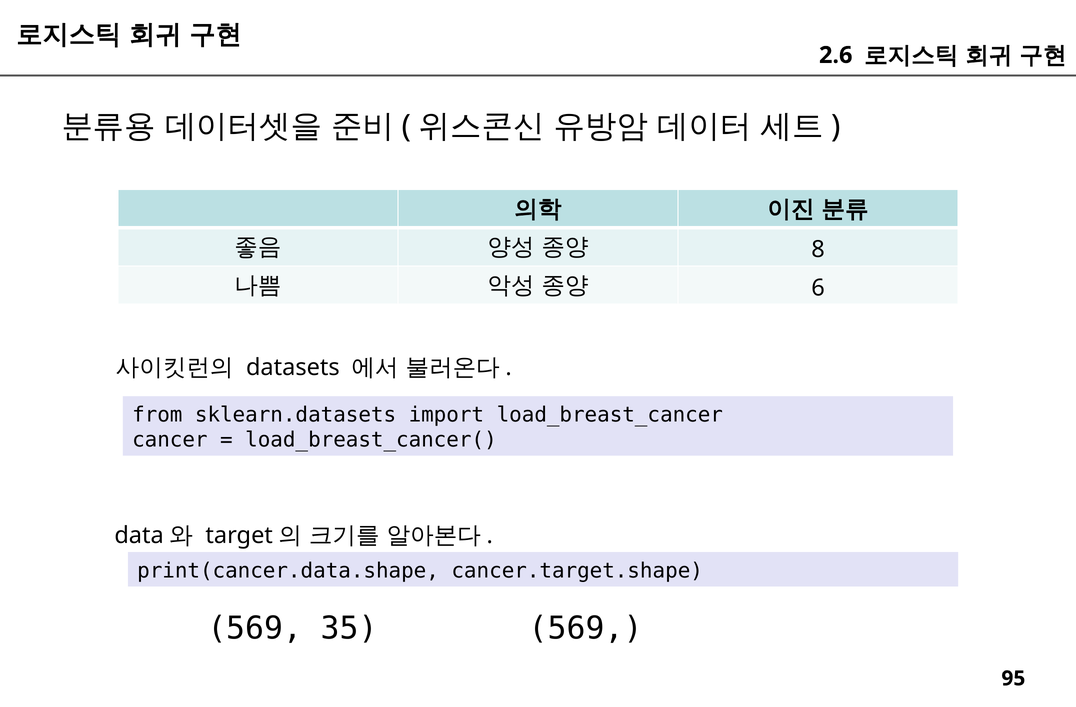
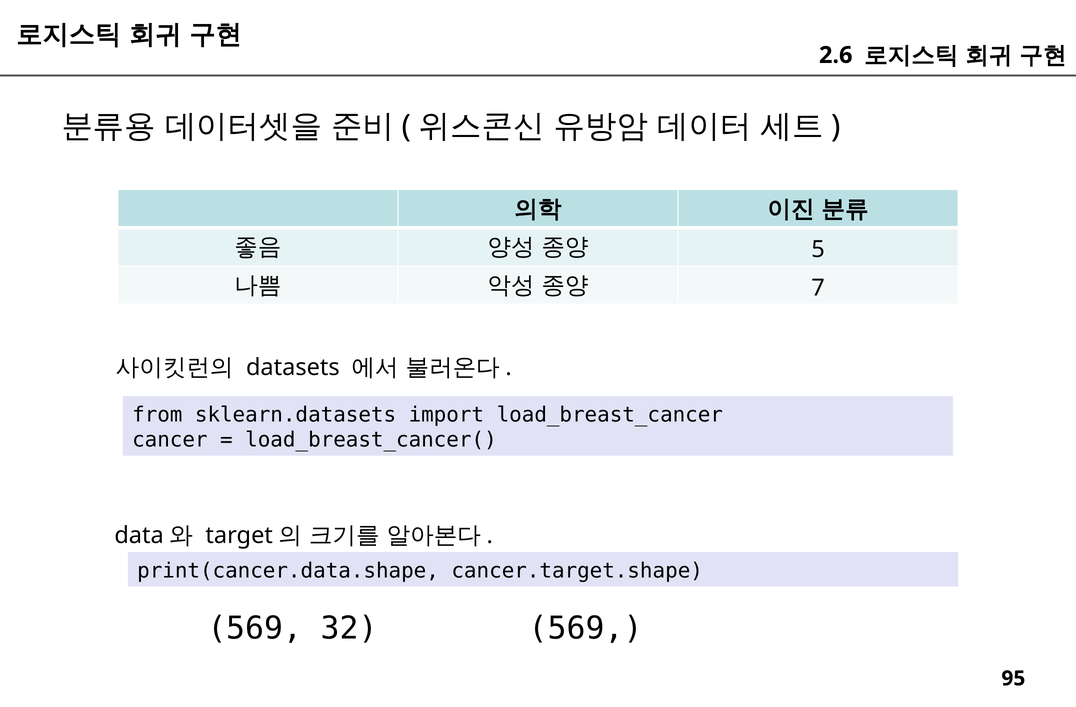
8: 8 -> 5 (818, 250)
6: 6 -> 7 (818, 288)
35: 35 -> 32 (349, 628)
